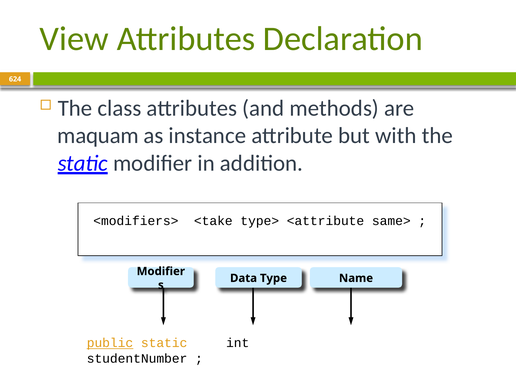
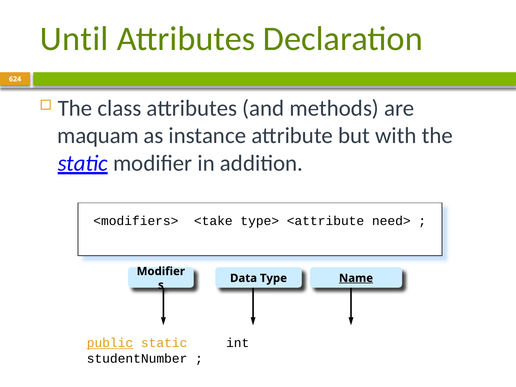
View: View -> Until (74, 39)
same>: same> -> need> (391, 221)
Name underline: none -> present (356, 278)
